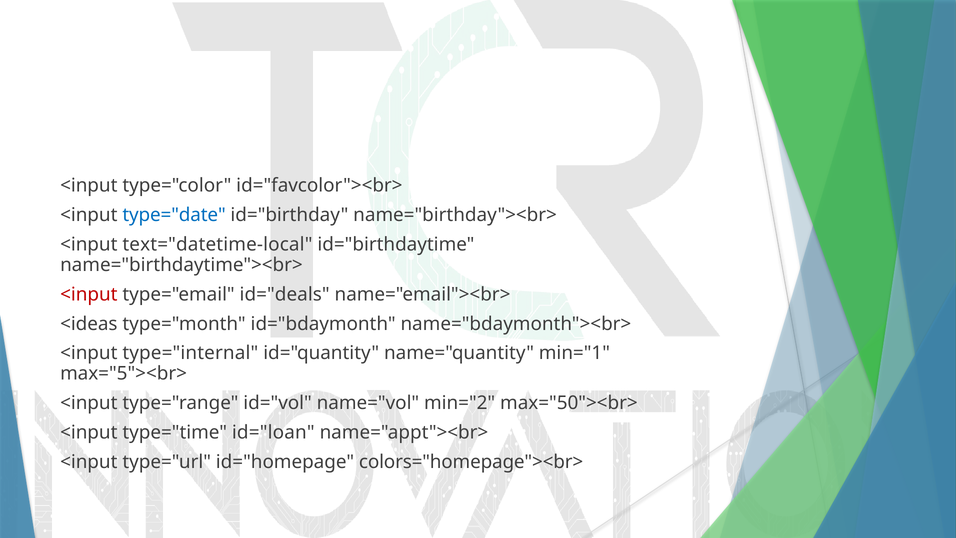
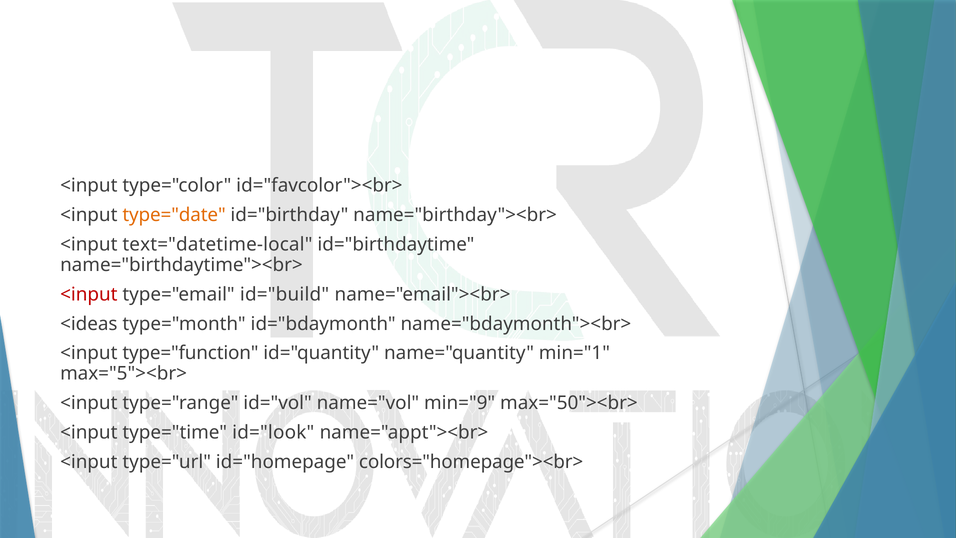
type="date colour: blue -> orange (174, 215)
id="deals: id="deals -> id="build (285, 294)
type="internal: type="internal -> type="function (190, 353)
min="2: min="2 -> min="9 (460, 403)
id="loan: id="loan -> id="look (273, 432)
